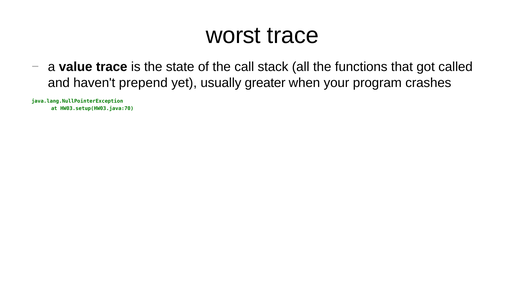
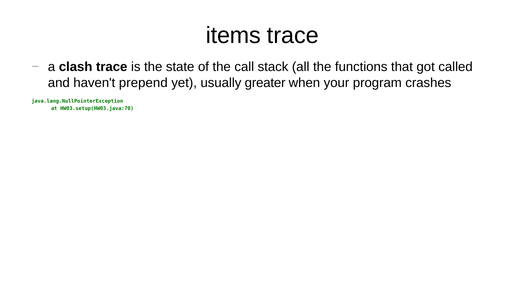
worst: worst -> items (233, 35)
value: value -> clash (76, 67)
